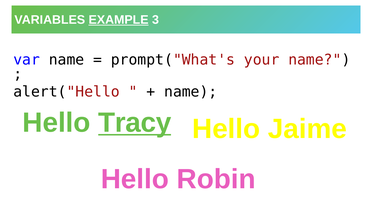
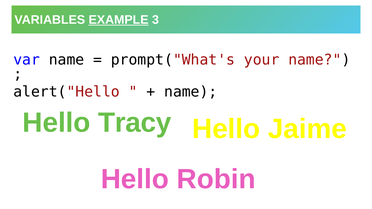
Tracy underline: present -> none (135, 123)
